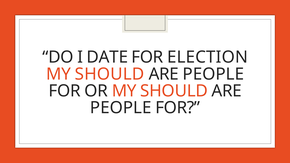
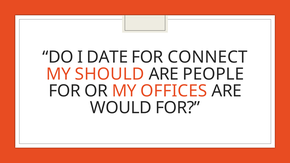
ELECTION: ELECTION -> CONNECT (207, 57)
OR MY SHOULD: SHOULD -> OFFICES (174, 91)
PEOPLE: PEOPLE -> WOULD (121, 108)
